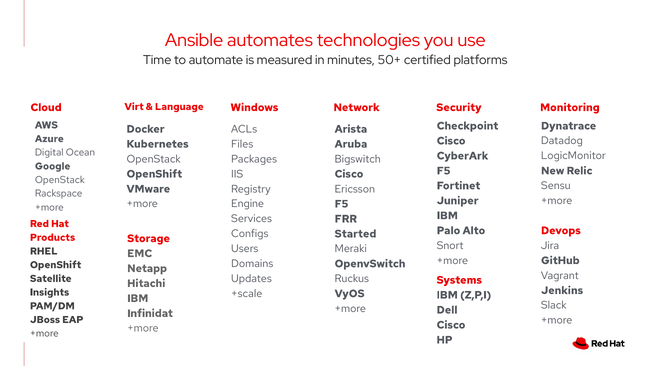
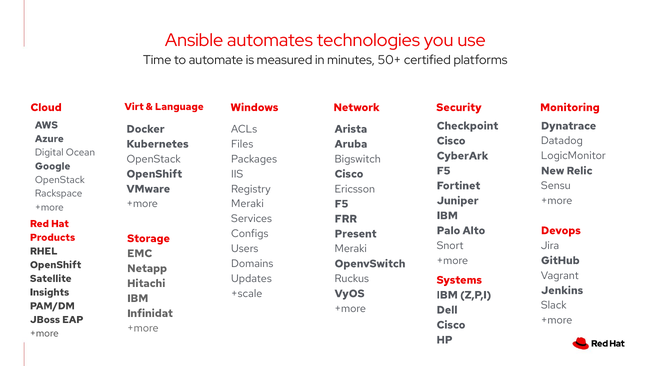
Engine: Engine -> Meraki (247, 204)
Started: Started -> Present (356, 234)
